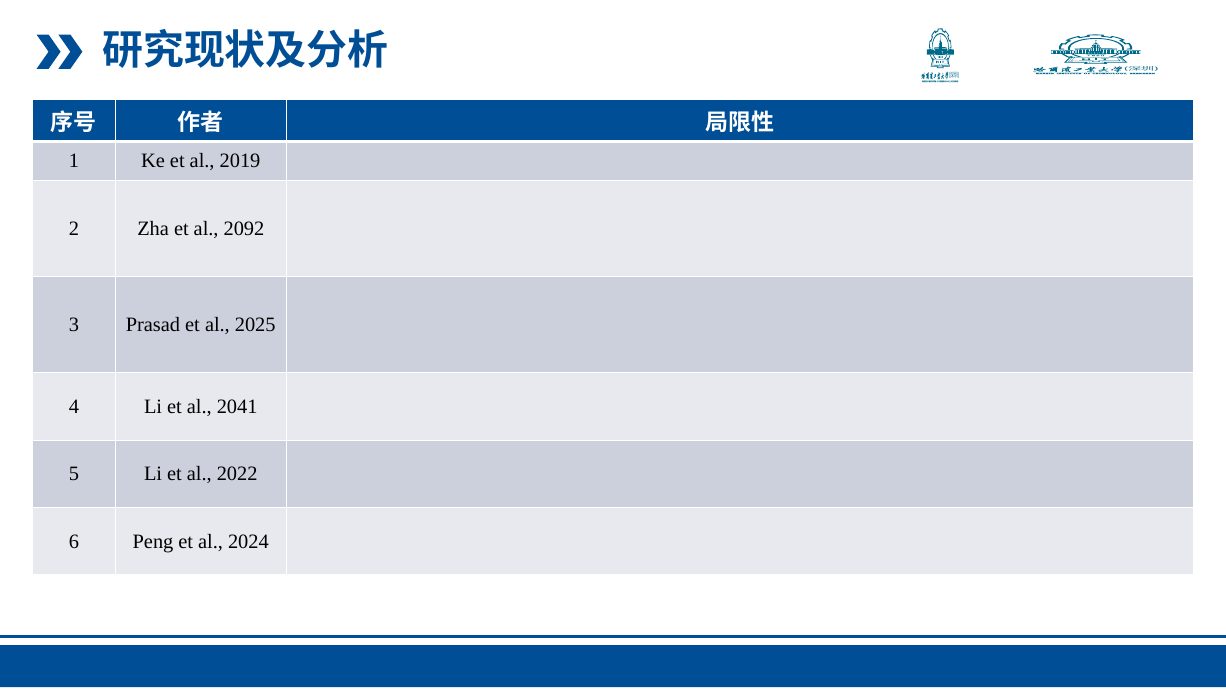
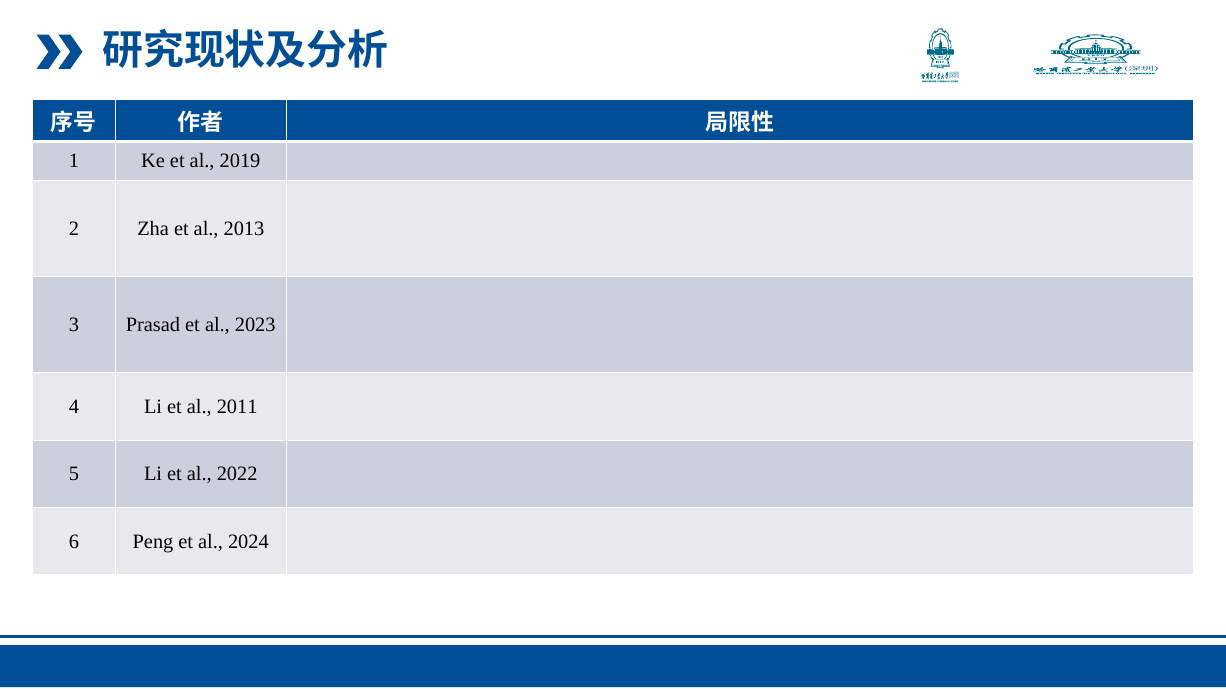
2092: 2092 -> 2013 (244, 229)
2025: 2025 -> 2023 (255, 325)
2041: 2041 -> 2011 (237, 407)
